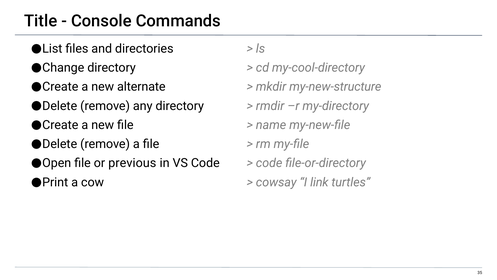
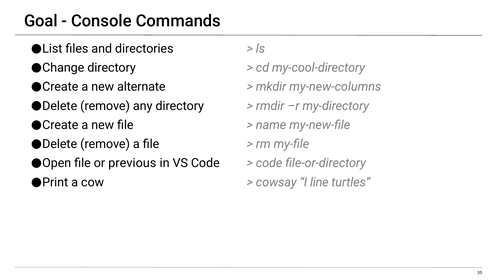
Title: Title -> Goal (41, 21)
my-new-structure: my-new-structure -> my-new-columns (335, 87)
link: link -> line (319, 182)
